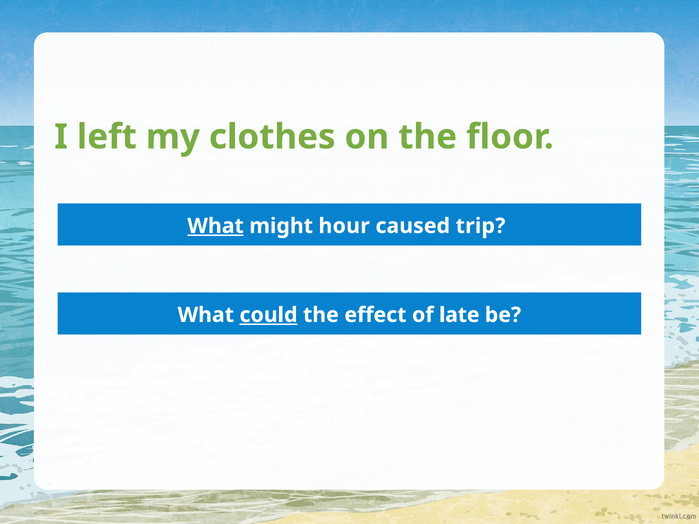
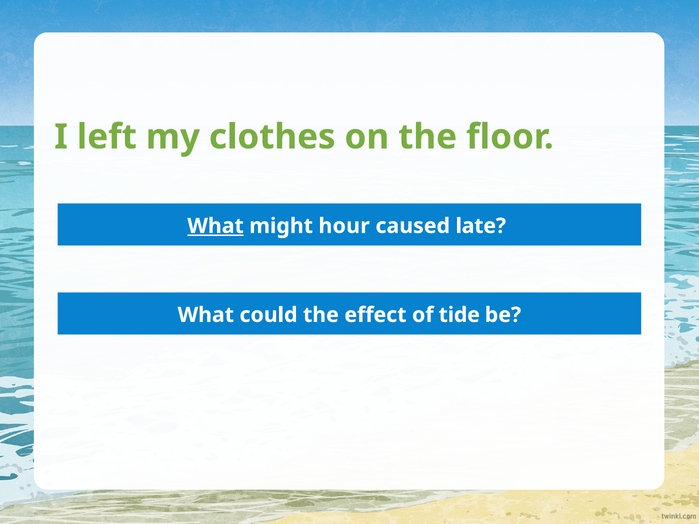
trip: trip -> late (481, 226)
could underline: present -> none (268, 315)
late: late -> tide (459, 315)
